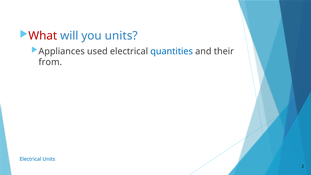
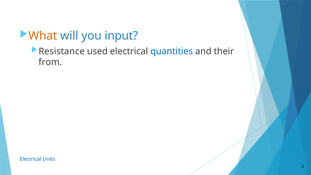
What colour: red -> orange (43, 36)
you units: units -> input (121, 36)
Appliances: Appliances -> Resistance (62, 51)
